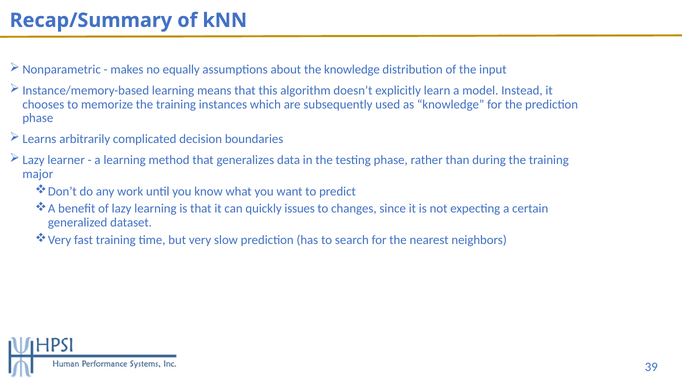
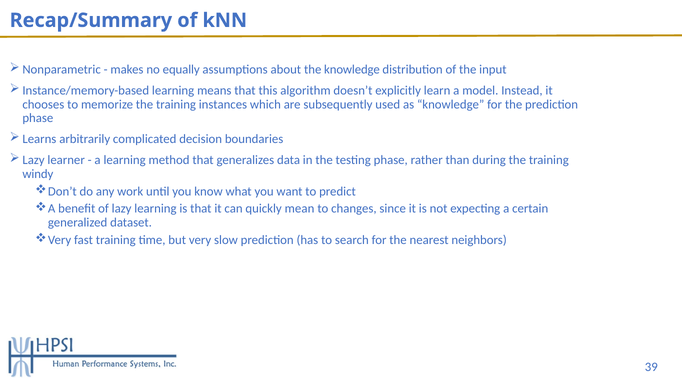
major: major -> windy (38, 174)
issues: issues -> mean (300, 208)
